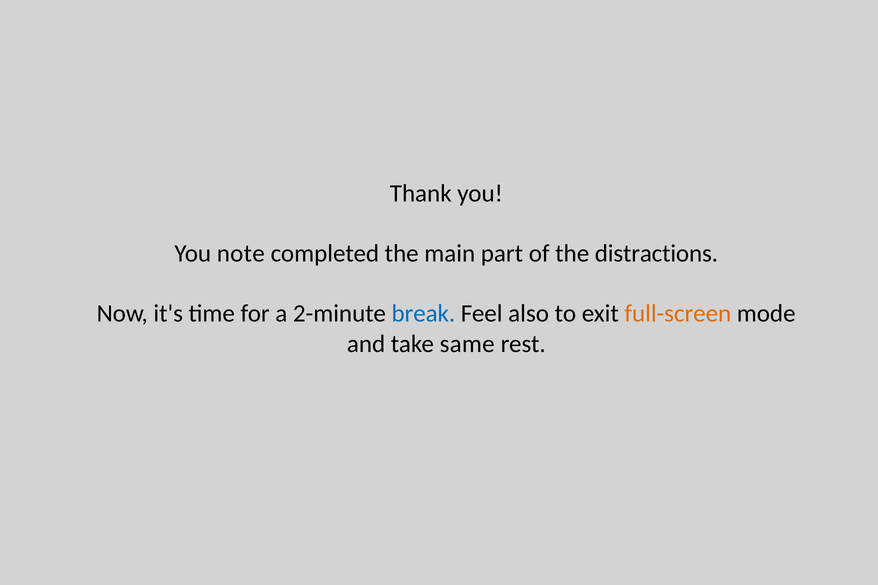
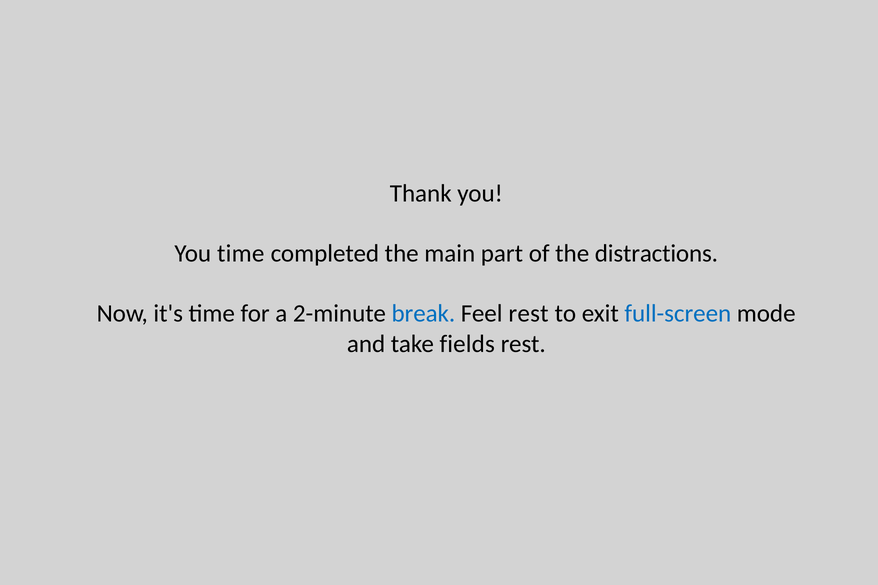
You note: note -> time (241, 254)
Feel also: also -> rest (529, 314)
full-screen colour: orange -> blue (678, 314)
same: same -> fields (467, 344)
